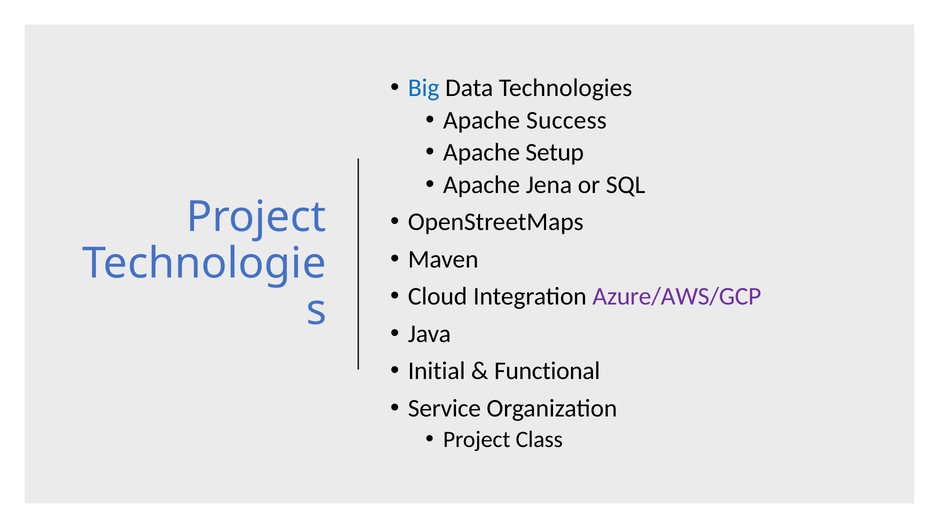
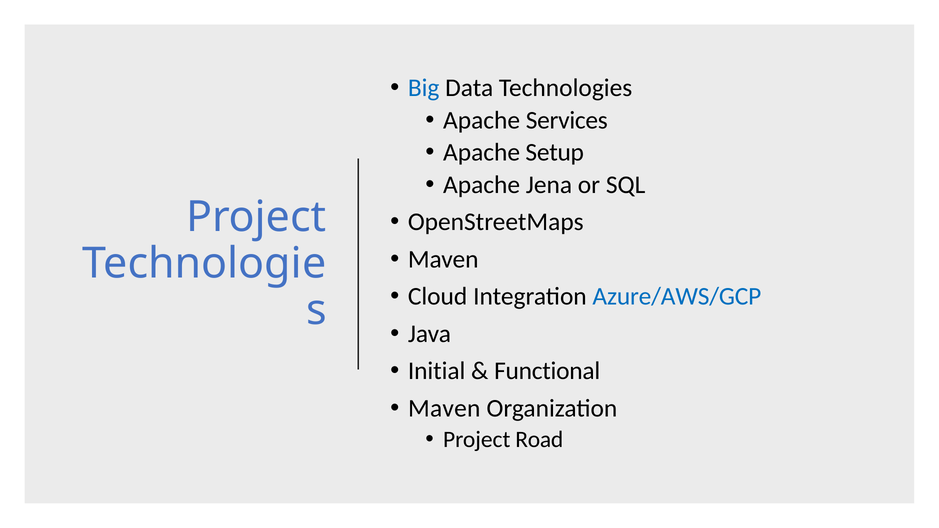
Success: Success -> Services (567, 120)
Azure/AWS/GCP colour: purple -> blue (677, 297)
Service: Service -> Maven (444, 408)
Class: Class -> Road (539, 440)
